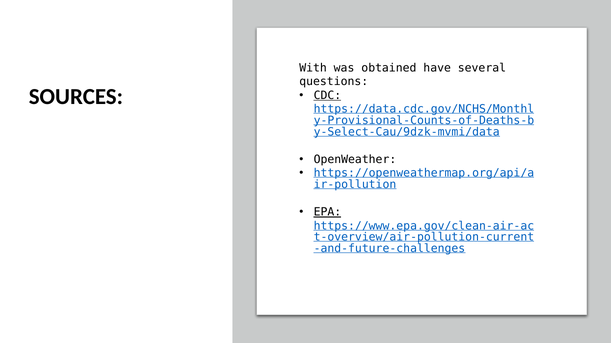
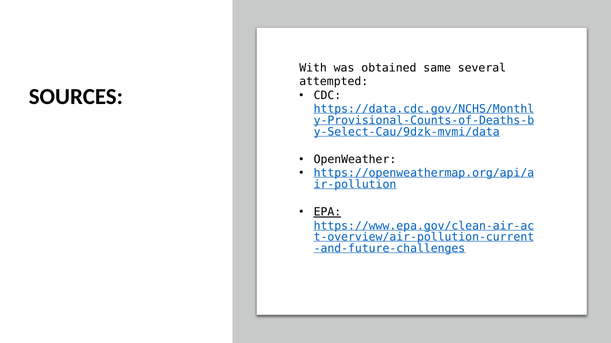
have: have -> same (437, 68)
questions: questions -> attempted (334, 82)
CDC underline: present -> none (327, 96)
